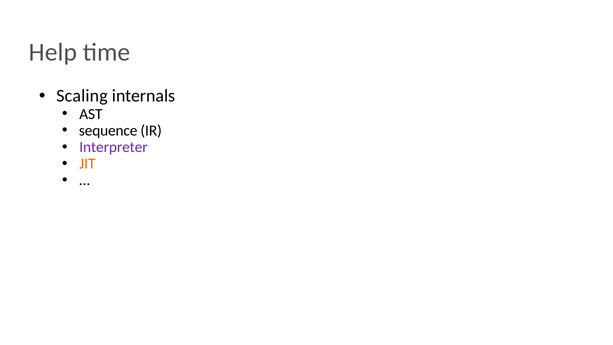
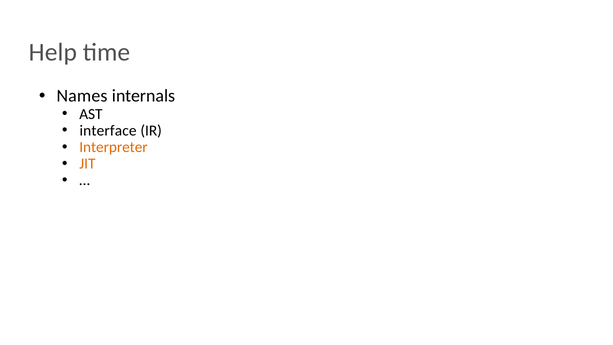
Scaling: Scaling -> Names (82, 96)
sequence: sequence -> interface (108, 130)
Interpreter colour: purple -> orange (113, 147)
